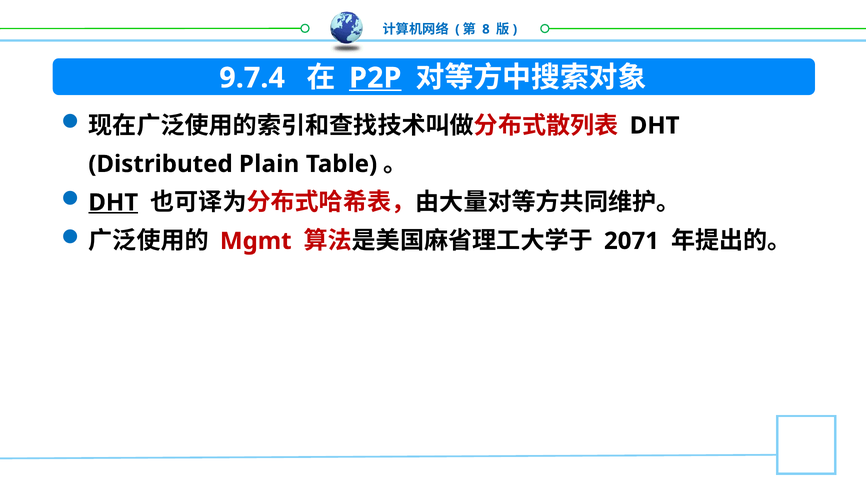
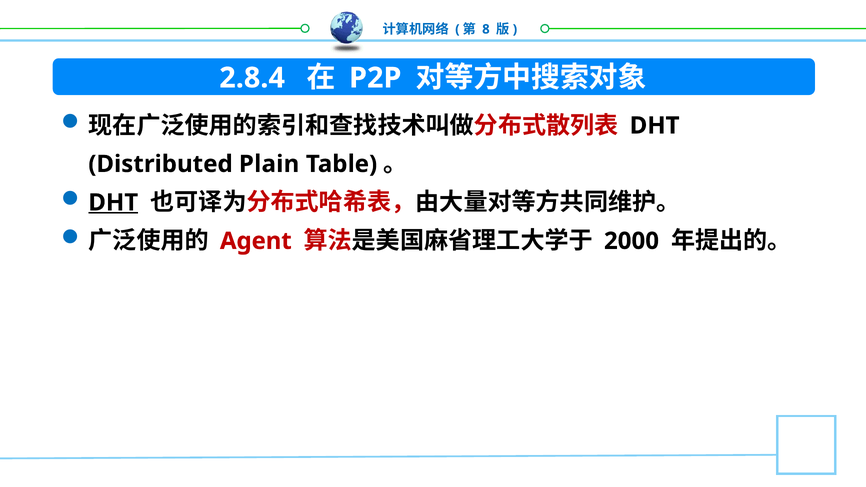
9.7.4: 9.7.4 -> 2.8.4 (252, 78)
P2P underline: present -> none (375, 78)
Mgmt: Mgmt -> Agent (256, 241)
2071: 2071 -> 2000 (631, 241)
